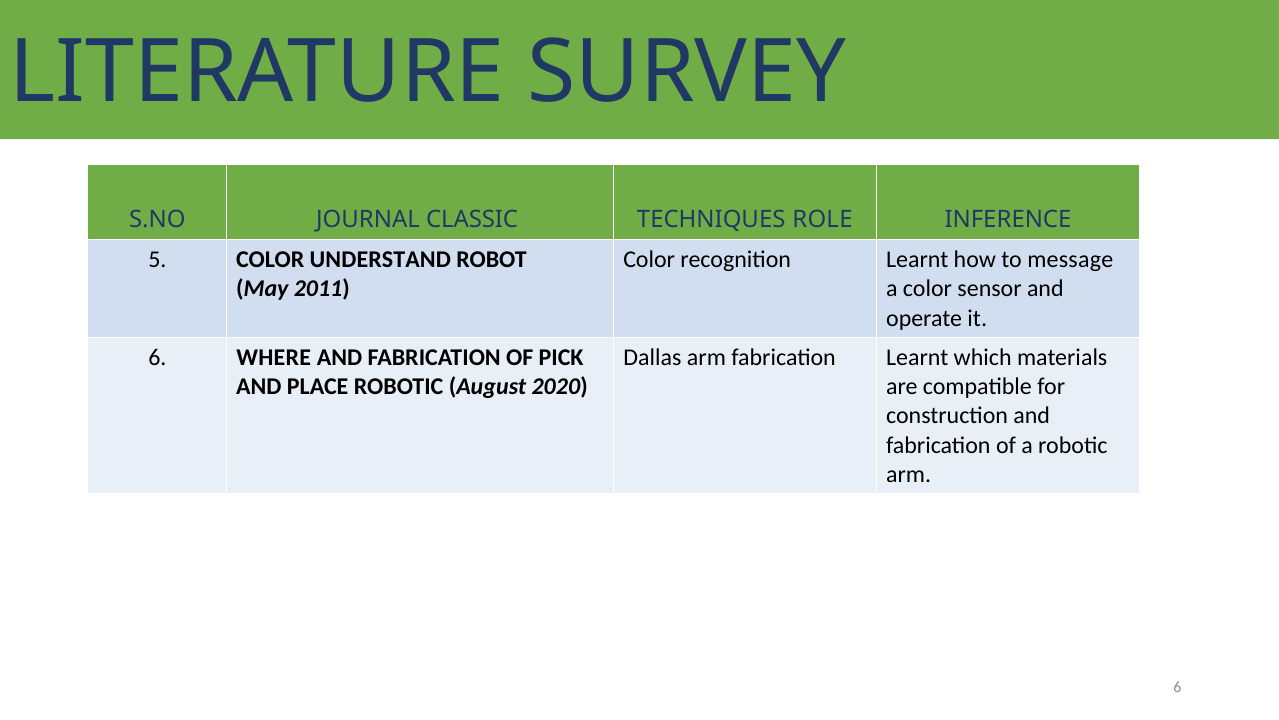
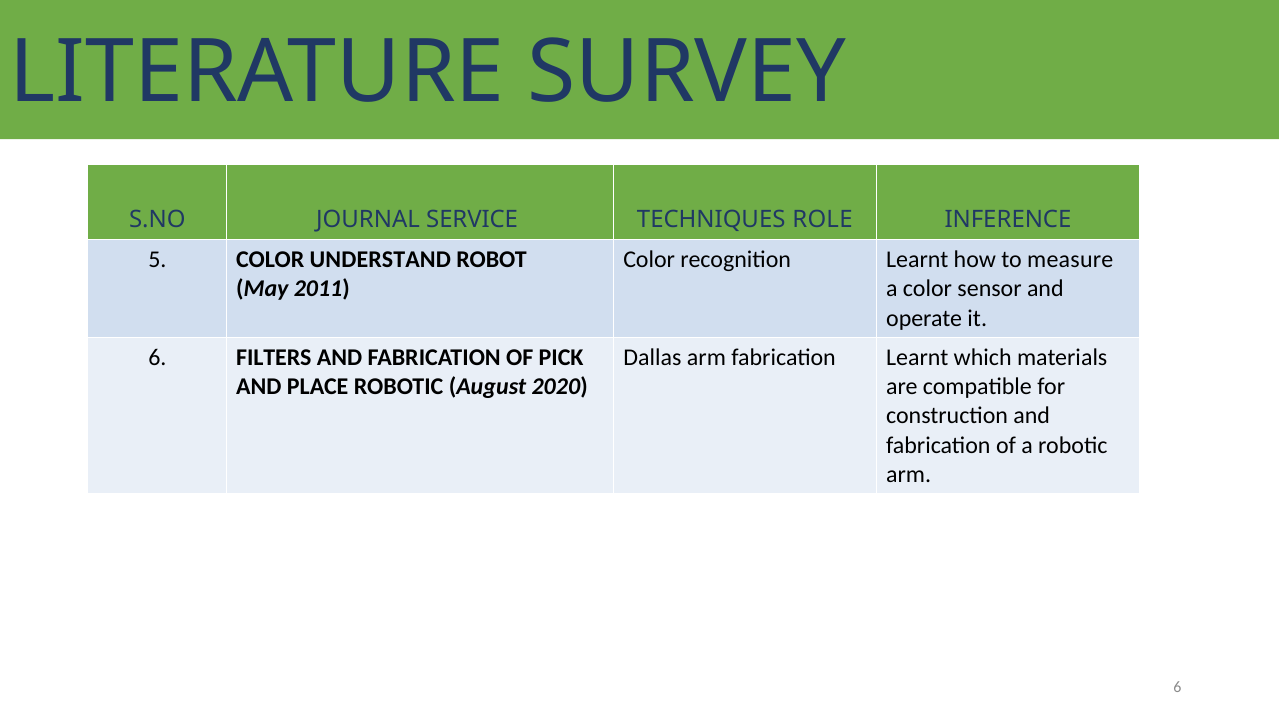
CLASSIC: CLASSIC -> SERVICE (472, 220)
message: message -> measure (1070, 259)
WHERE: WHERE -> FILTERS (274, 357)
